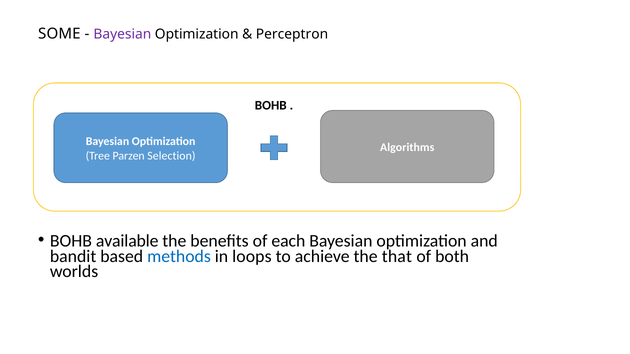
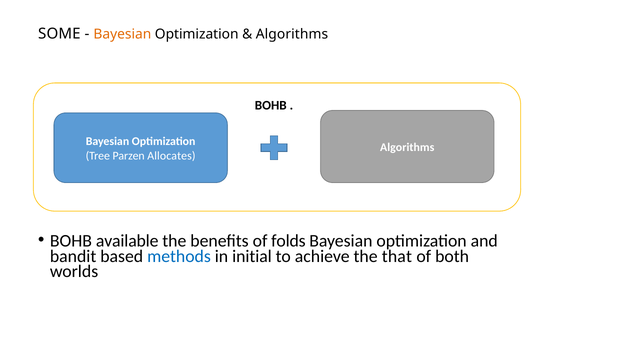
Bayesian colour: purple -> orange (122, 34)
Perceptron: Perceptron -> Algorithms (292, 34)
Selection: Selection -> Allocates (171, 156)
each: each -> folds (288, 241)
loops: loops -> initial (252, 256)
